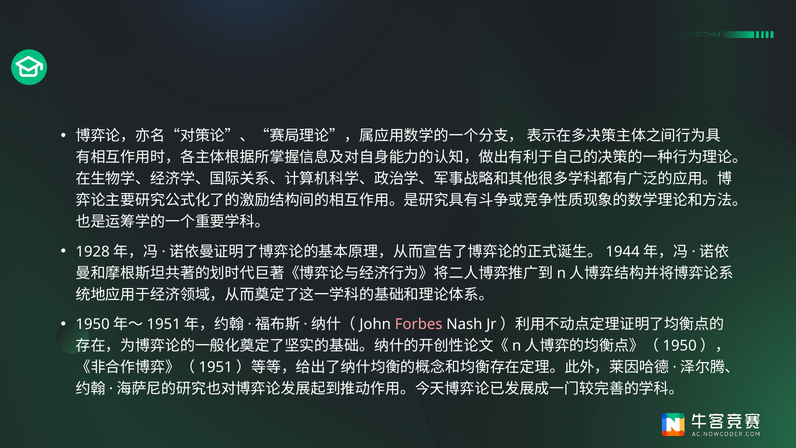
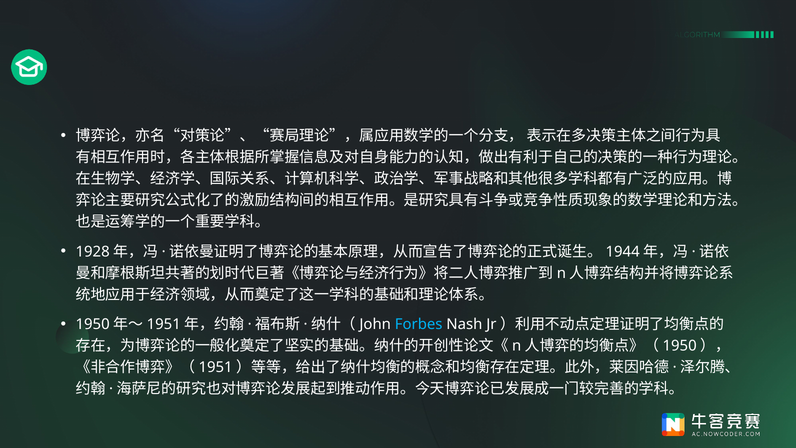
Forbes colour: pink -> light blue (419, 324)
